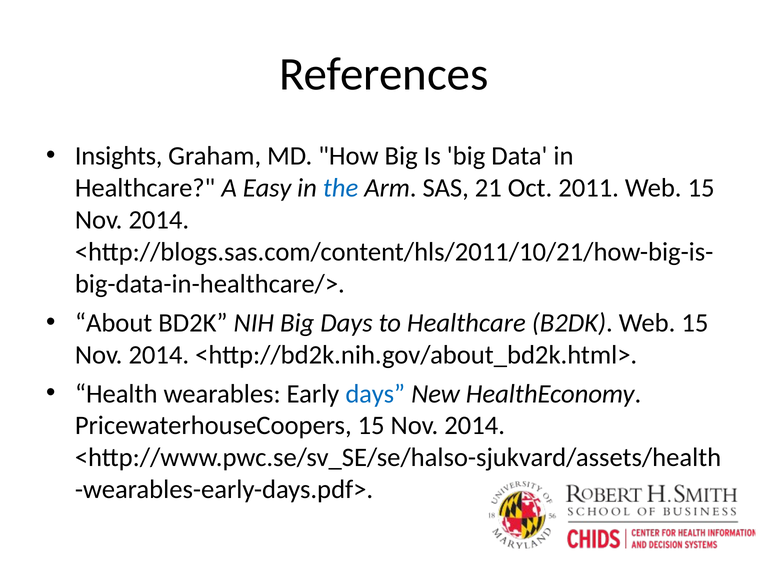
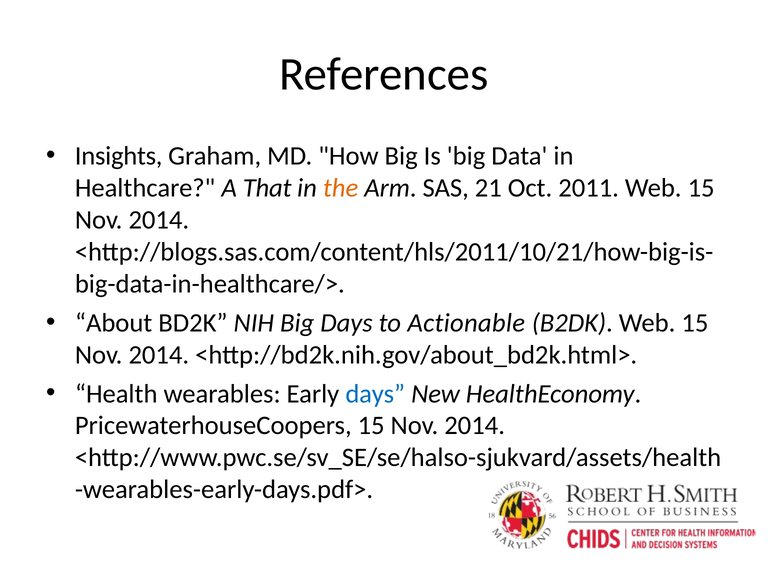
Easy: Easy -> That (267, 188)
the colour: blue -> orange (341, 188)
to Healthcare: Healthcare -> Actionable (466, 323)
